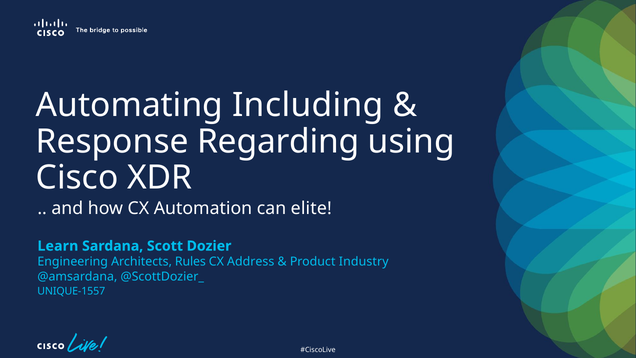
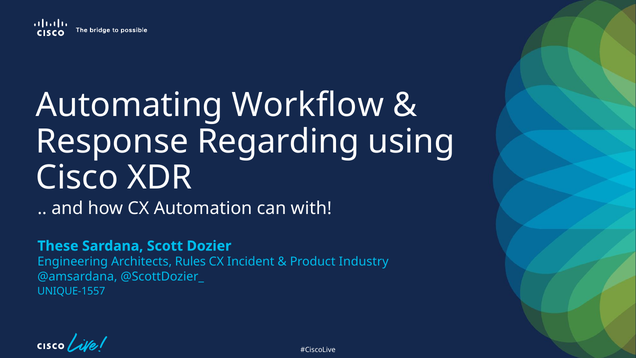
Including: Including -> Workflow (308, 105)
elite: elite -> with (311, 208)
Learn: Learn -> These (58, 246)
Address: Address -> Incident (251, 262)
